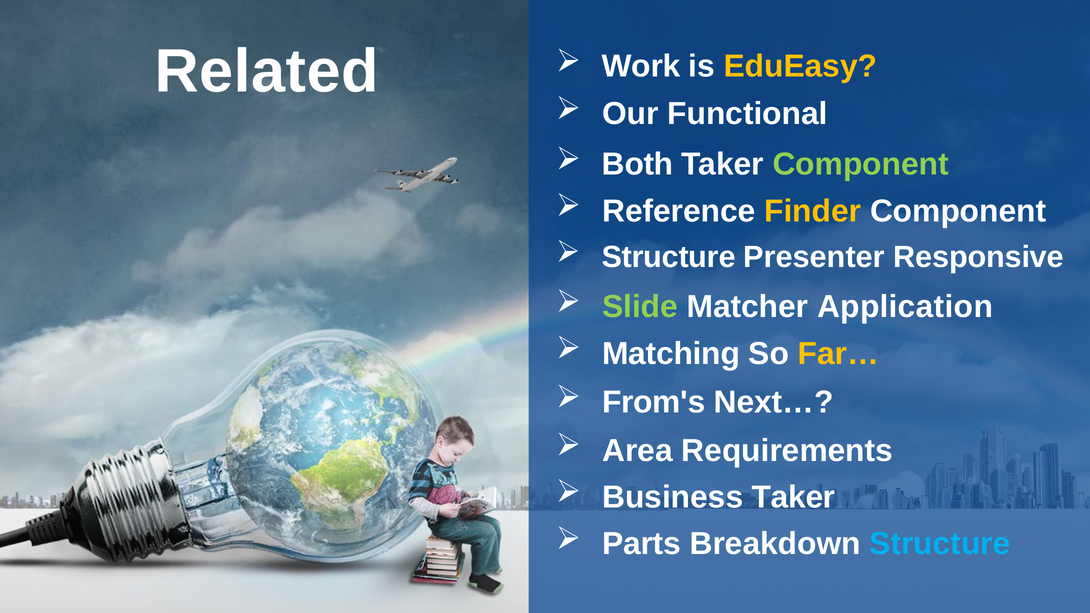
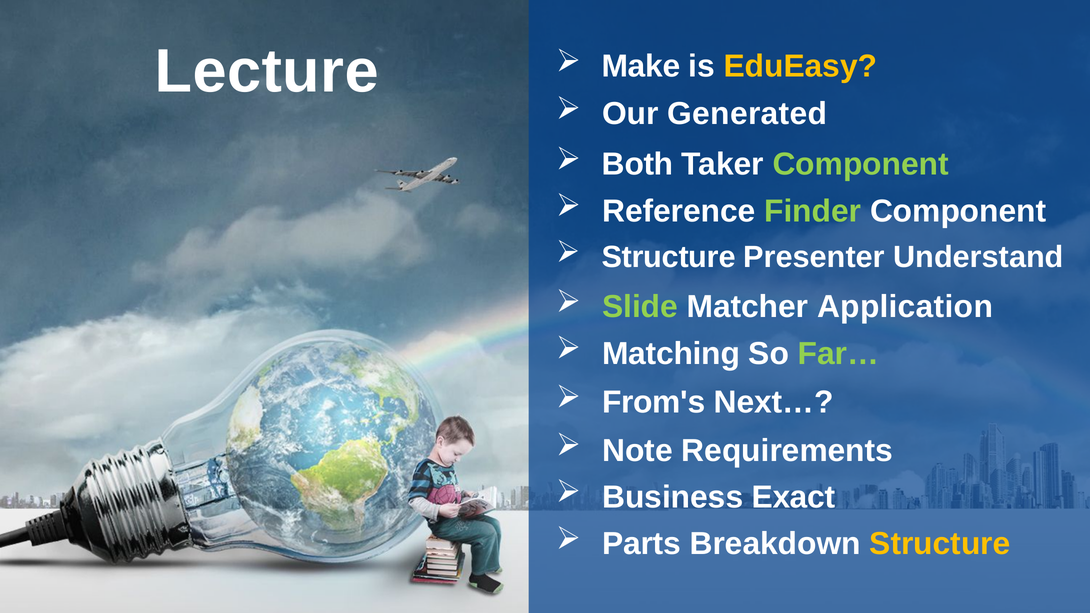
Related: Related -> Lecture (267, 72)
Work: Work -> Make (641, 66)
Functional: Functional -> Generated (747, 114)
Finder colour: yellow -> light green (813, 211)
Responsive: Responsive -> Understand (978, 257)
Far… colour: yellow -> light green (838, 354)
Area: Area -> Note (637, 451)
Business Taker: Taker -> Exact (794, 497)
Structure colour: light blue -> yellow (940, 544)
